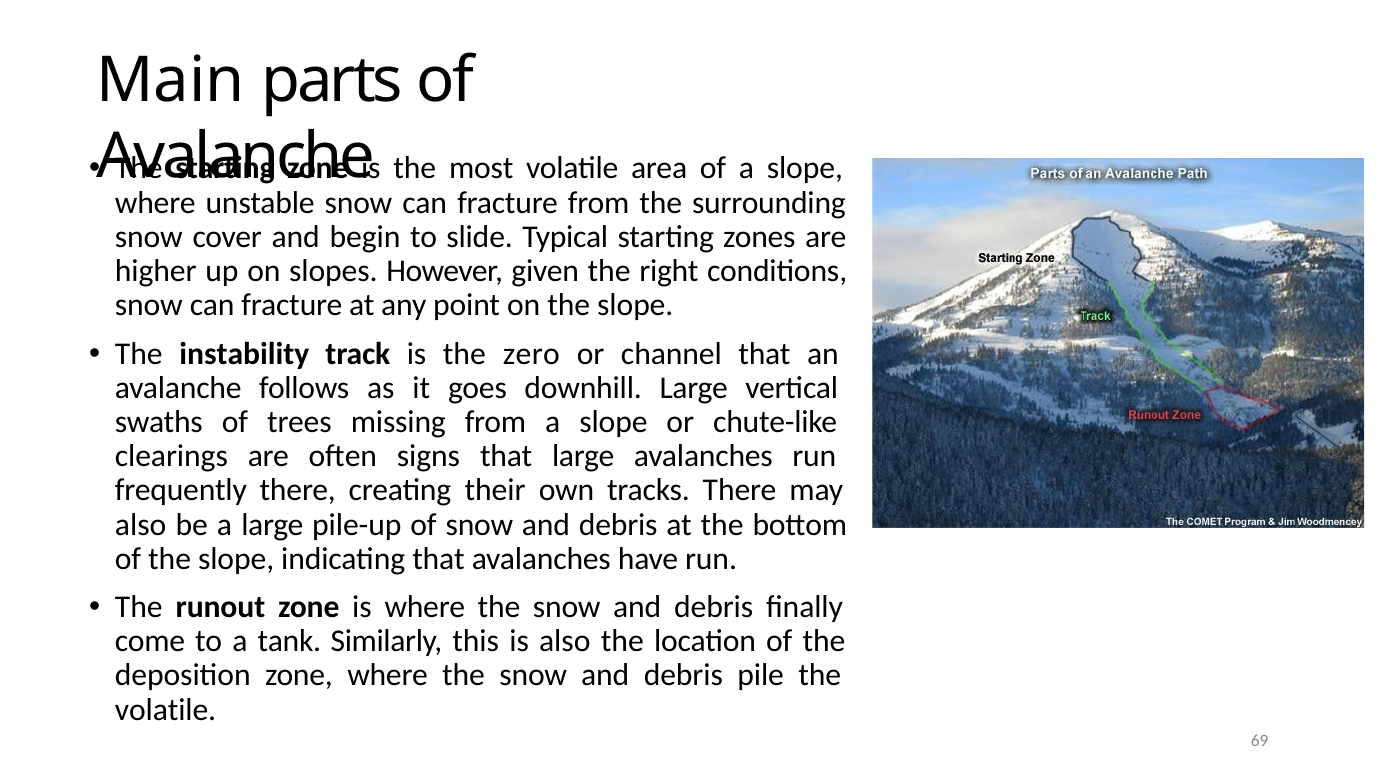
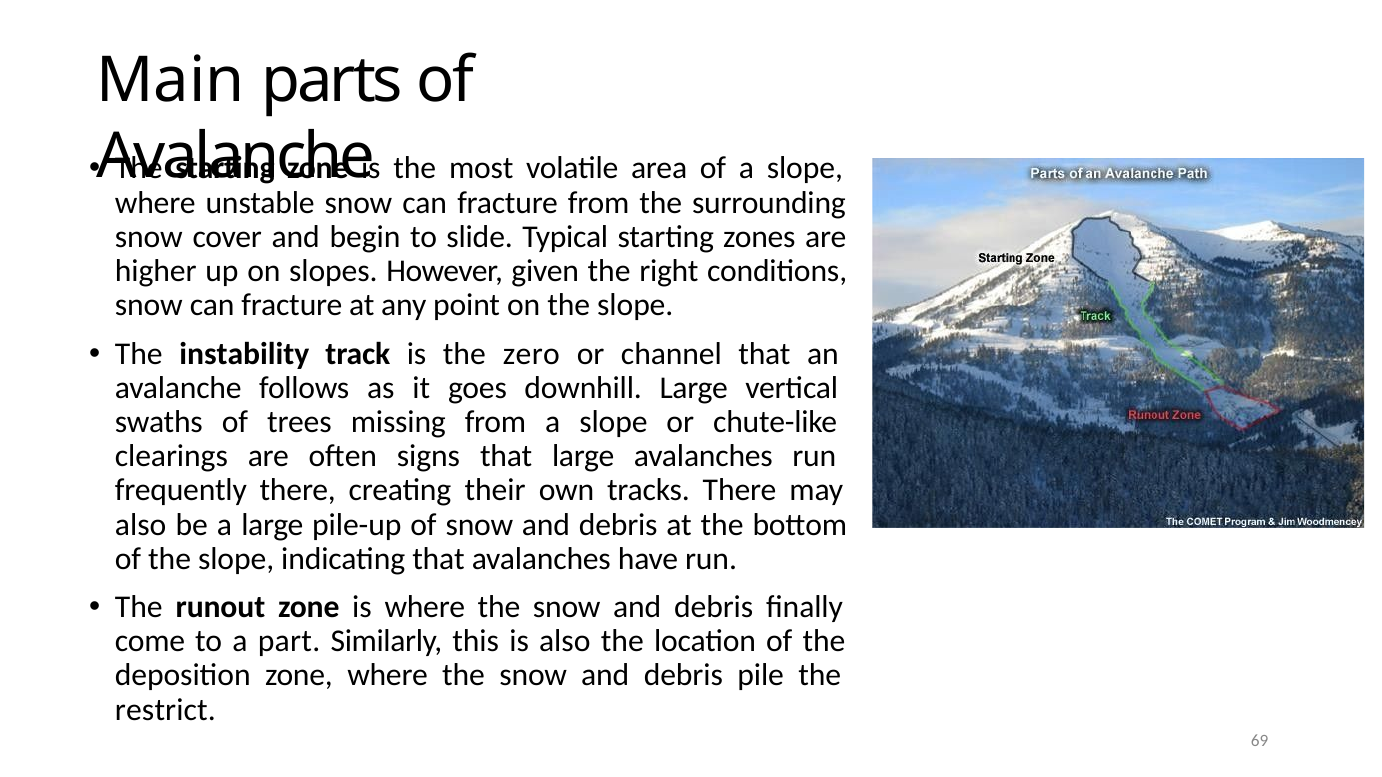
tank: tank -> part (289, 642)
volatile: volatile -> restrict (165, 710)
